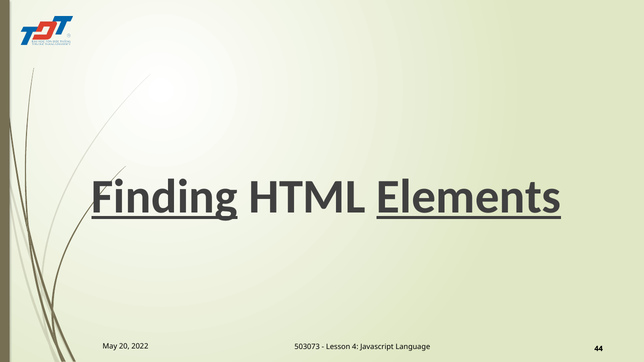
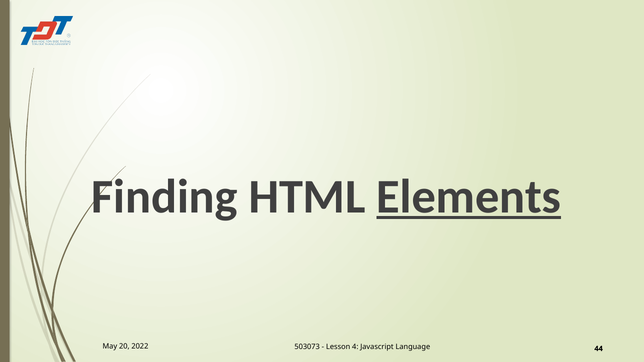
Finding underline: present -> none (165, 197)
